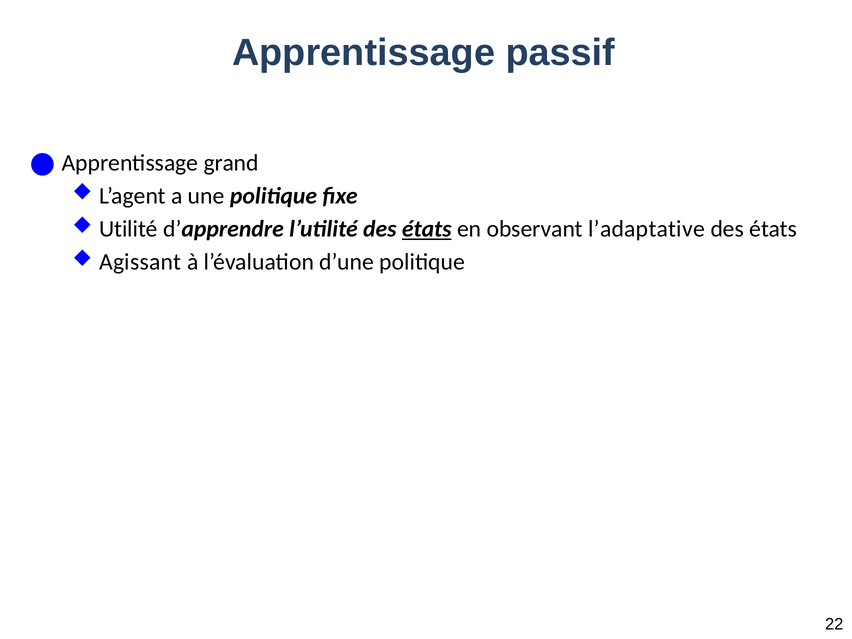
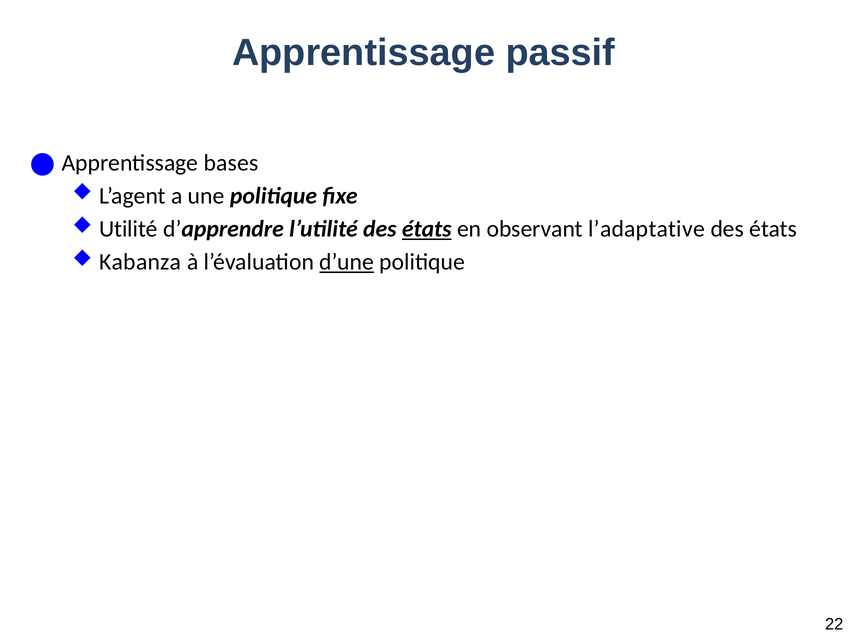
grand: grand -> bases (231, 163)
Agissant: Agissant -> Kabanza (140, 262)
d’une underline: none -> present (347, 262)
